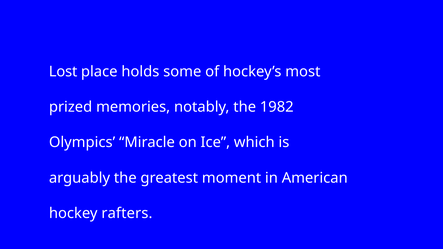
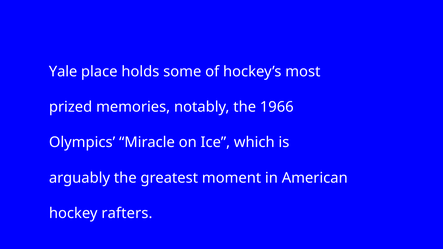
Lost: Lost -> Yale (63, 72)
1982: 1982 -> 1966 (277, 107)
